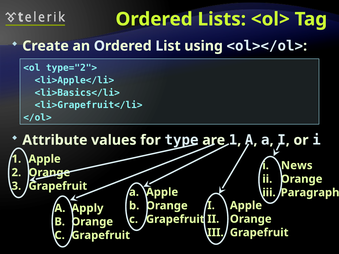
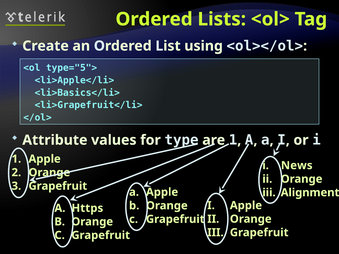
type="2">: type="2"> -> type="5"> (72, 68)
Paragraph: Paragraph -> Alignment (310, 193)
Apply: Apply -> Https (87, 208)
